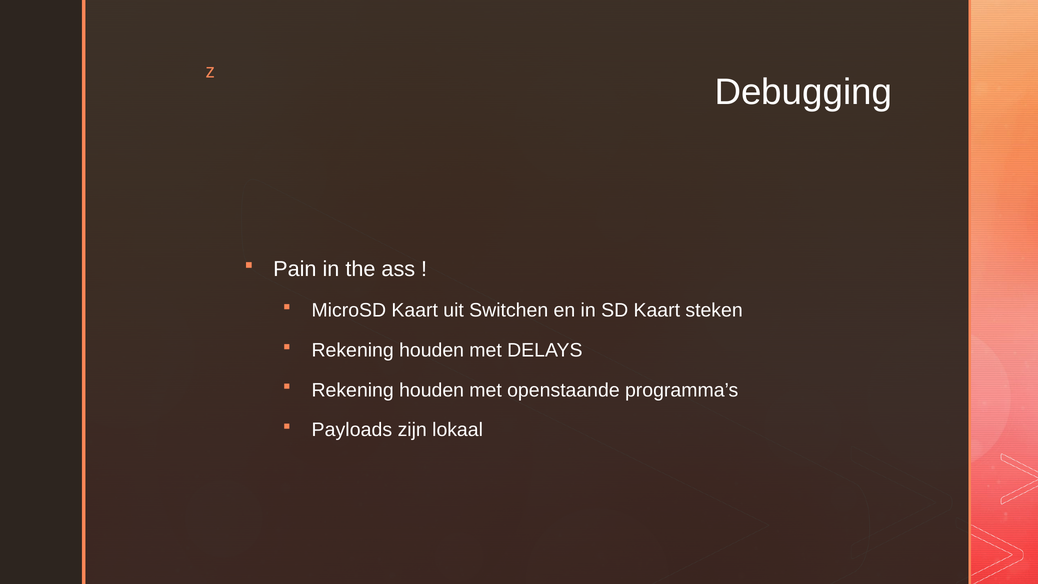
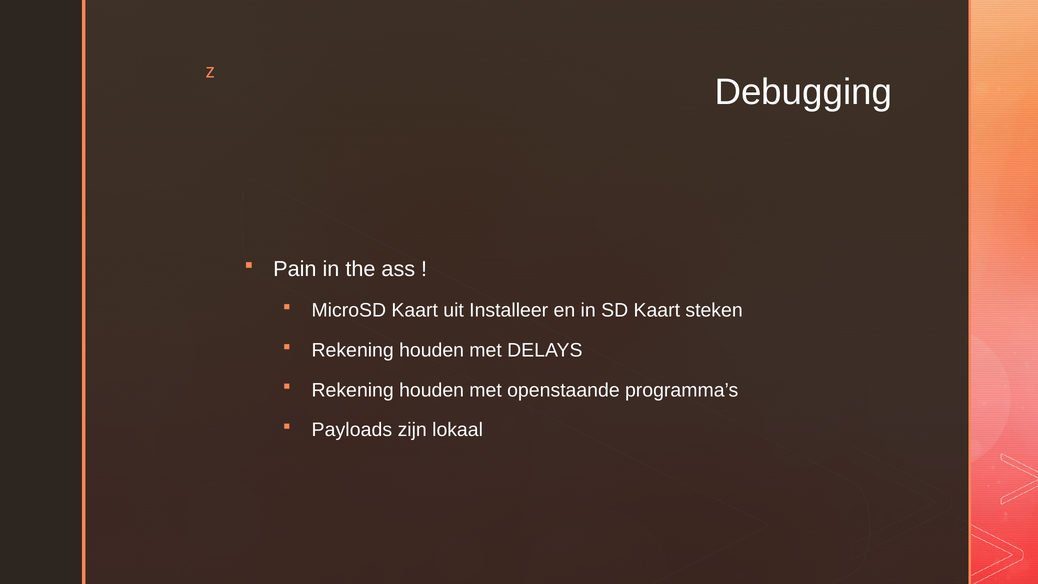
Switchen: Switchen -> Installeer (509, 310)
